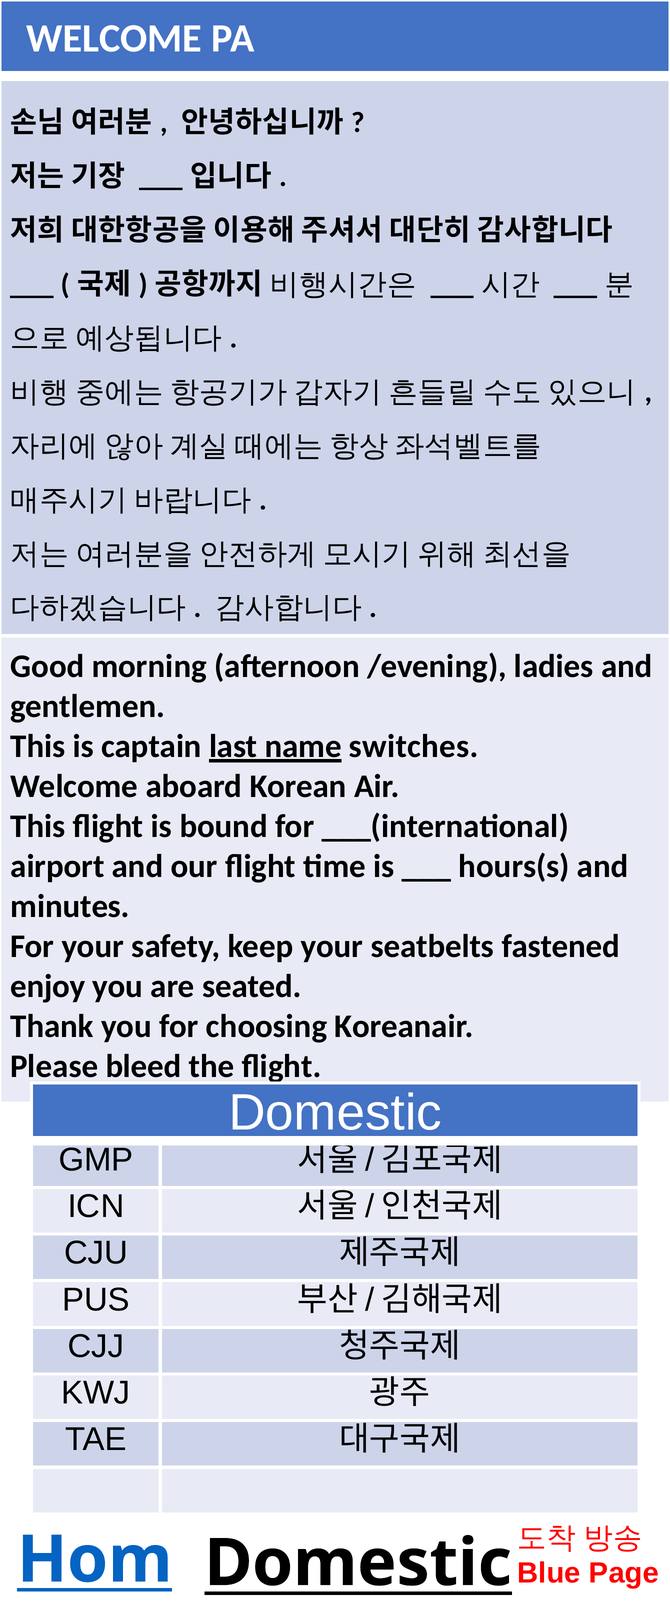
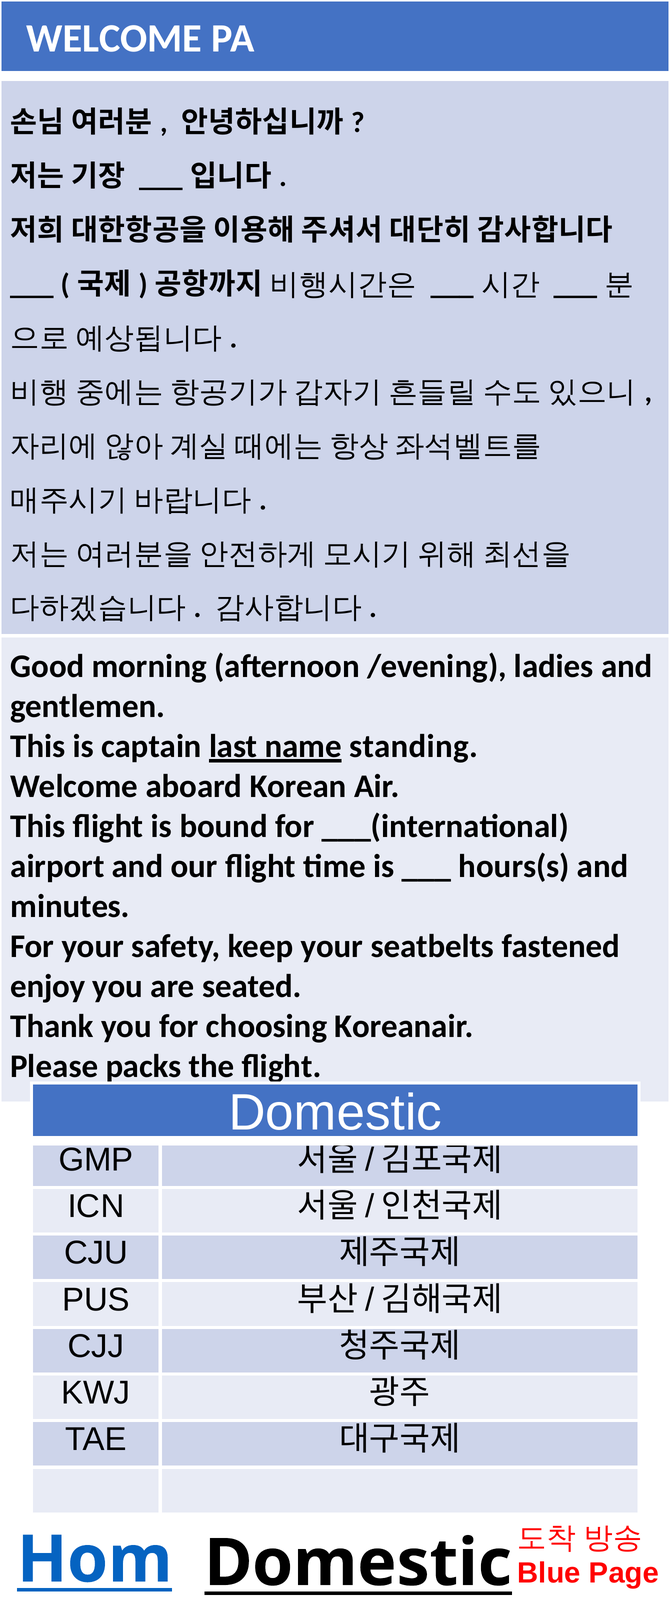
switches: switches -> standing (414, 746)
bleed: bleed -> packs (143, 1066)
